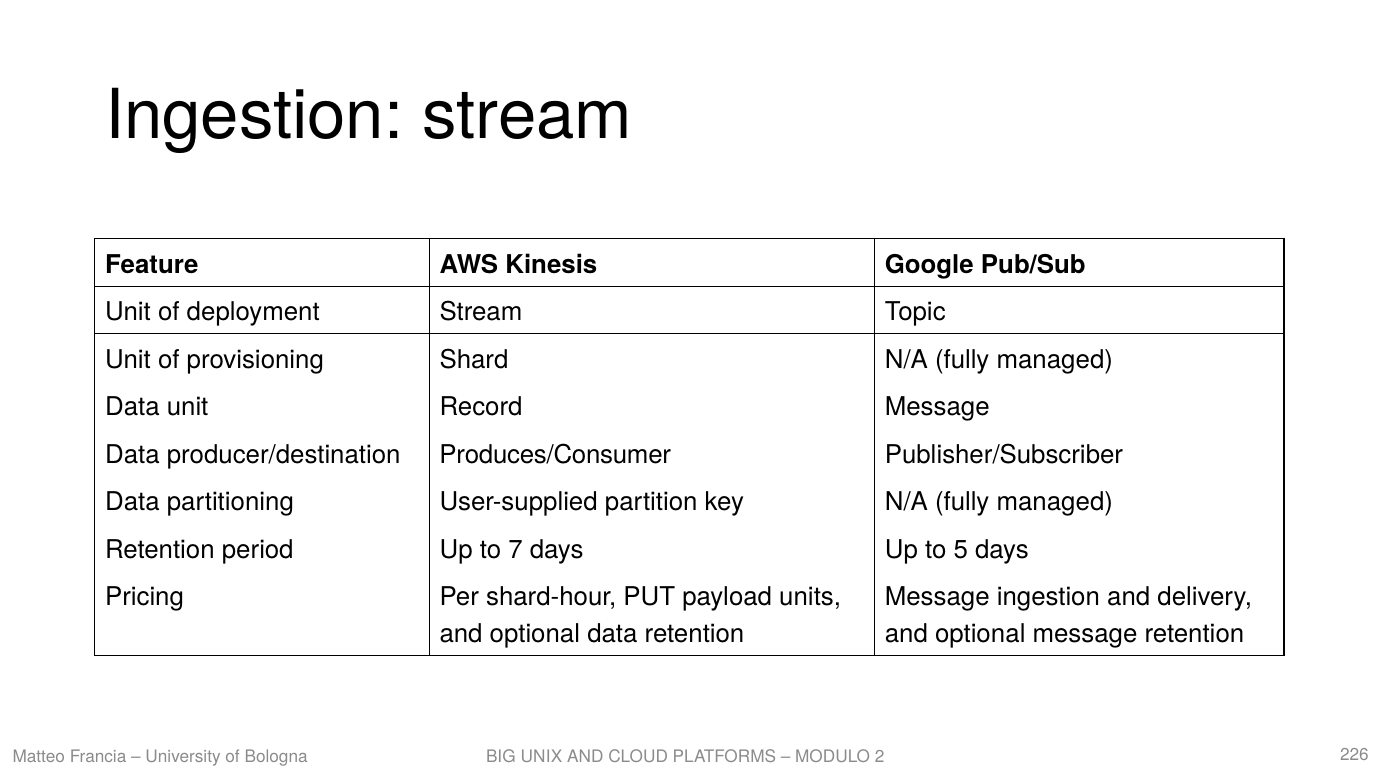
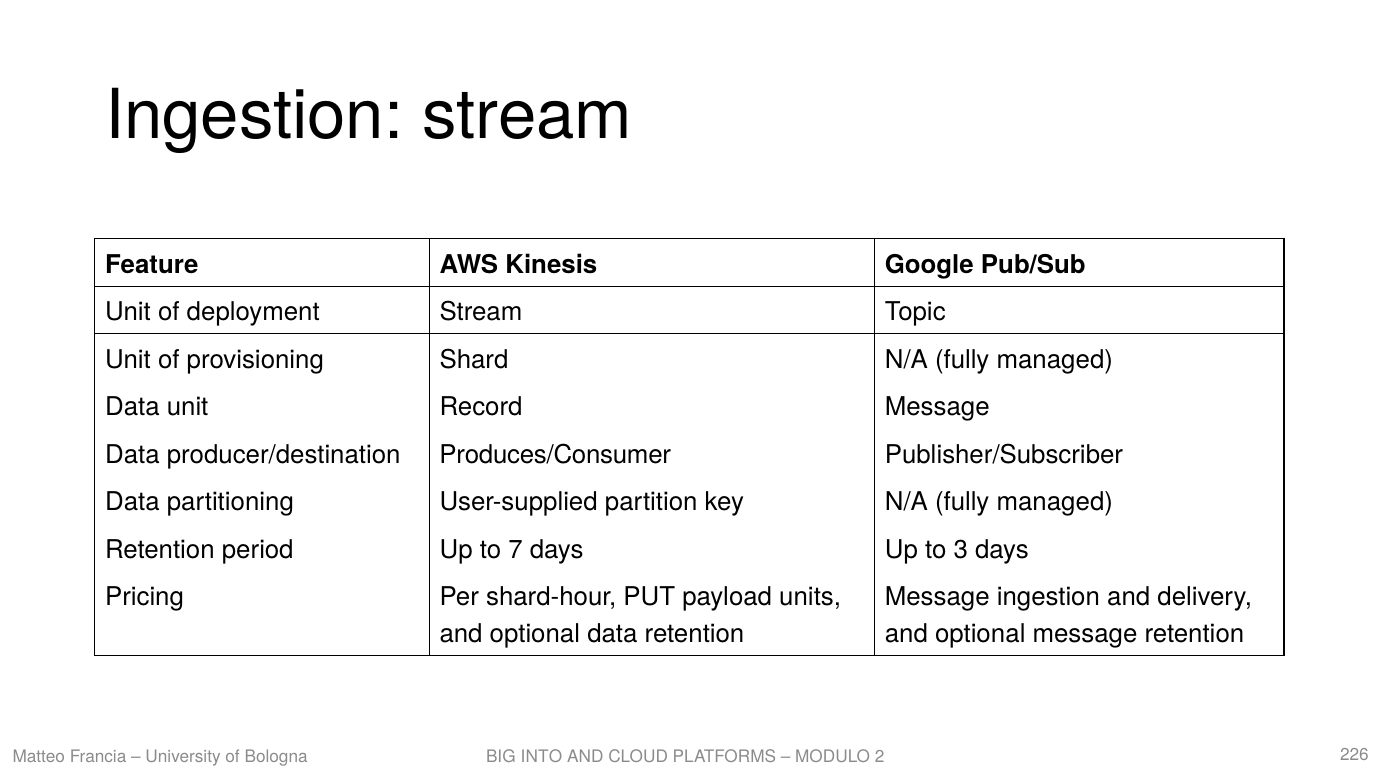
5: 5 -> 3 (961, 550)
UNIX: UNIX -> INTO (541, 756)
